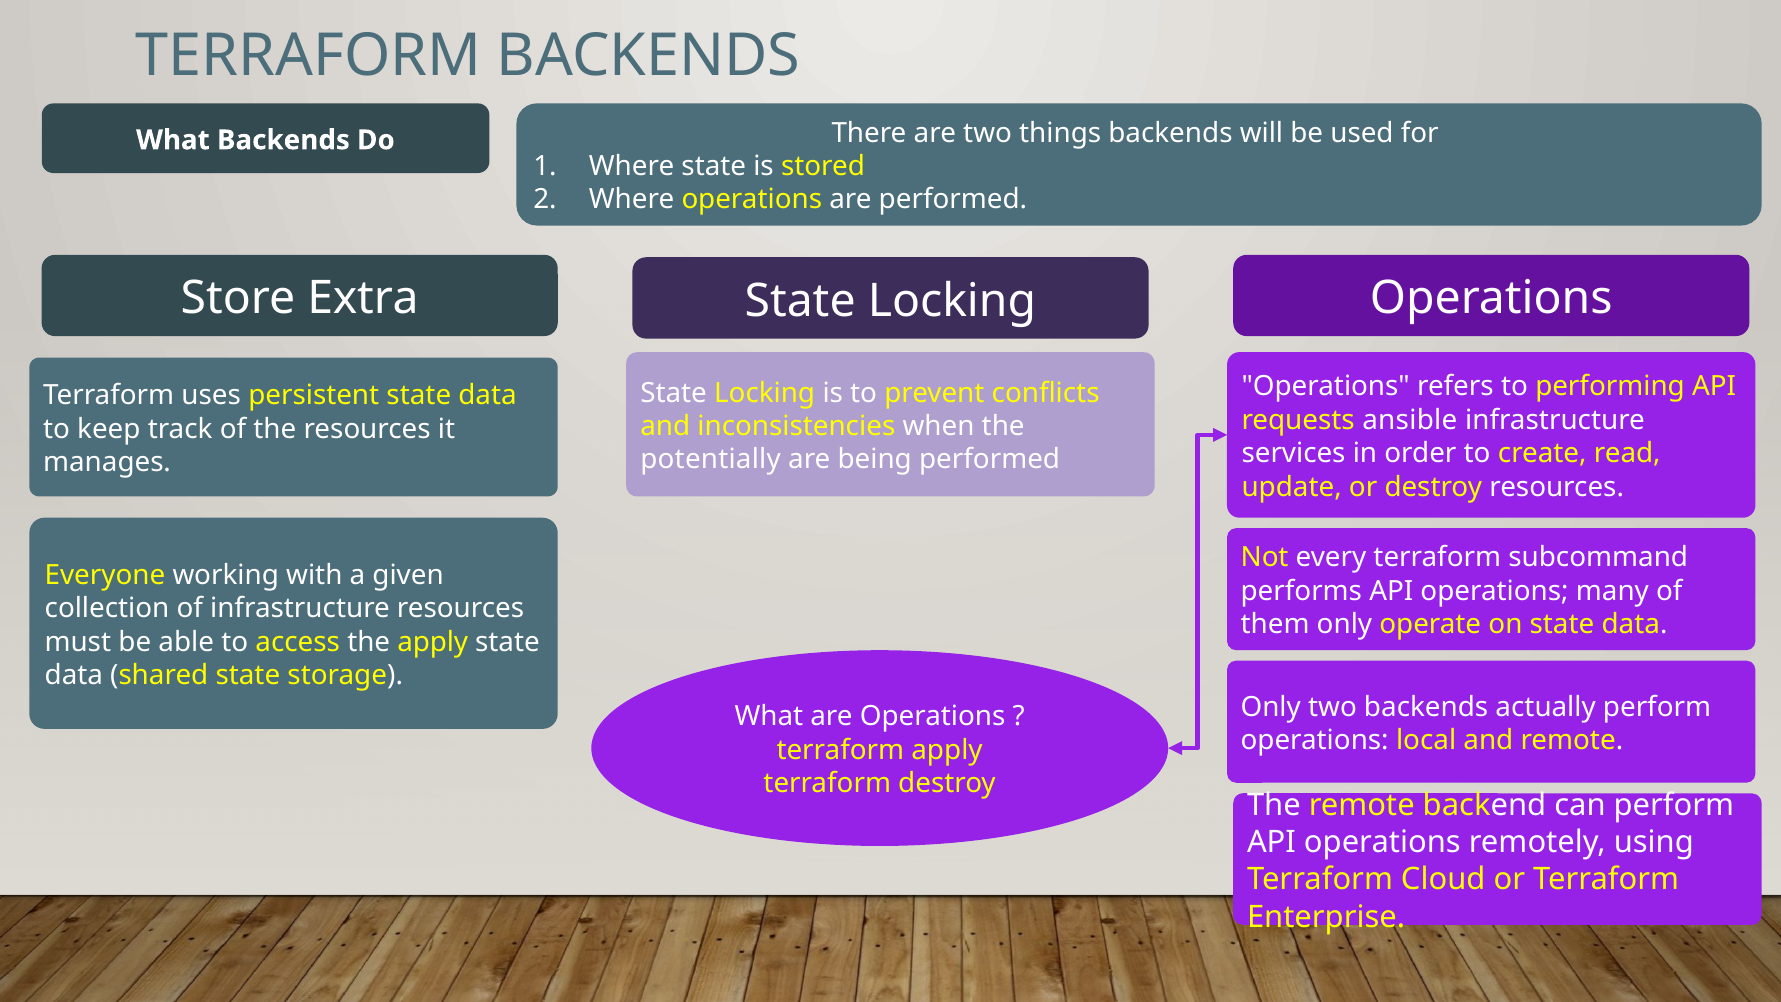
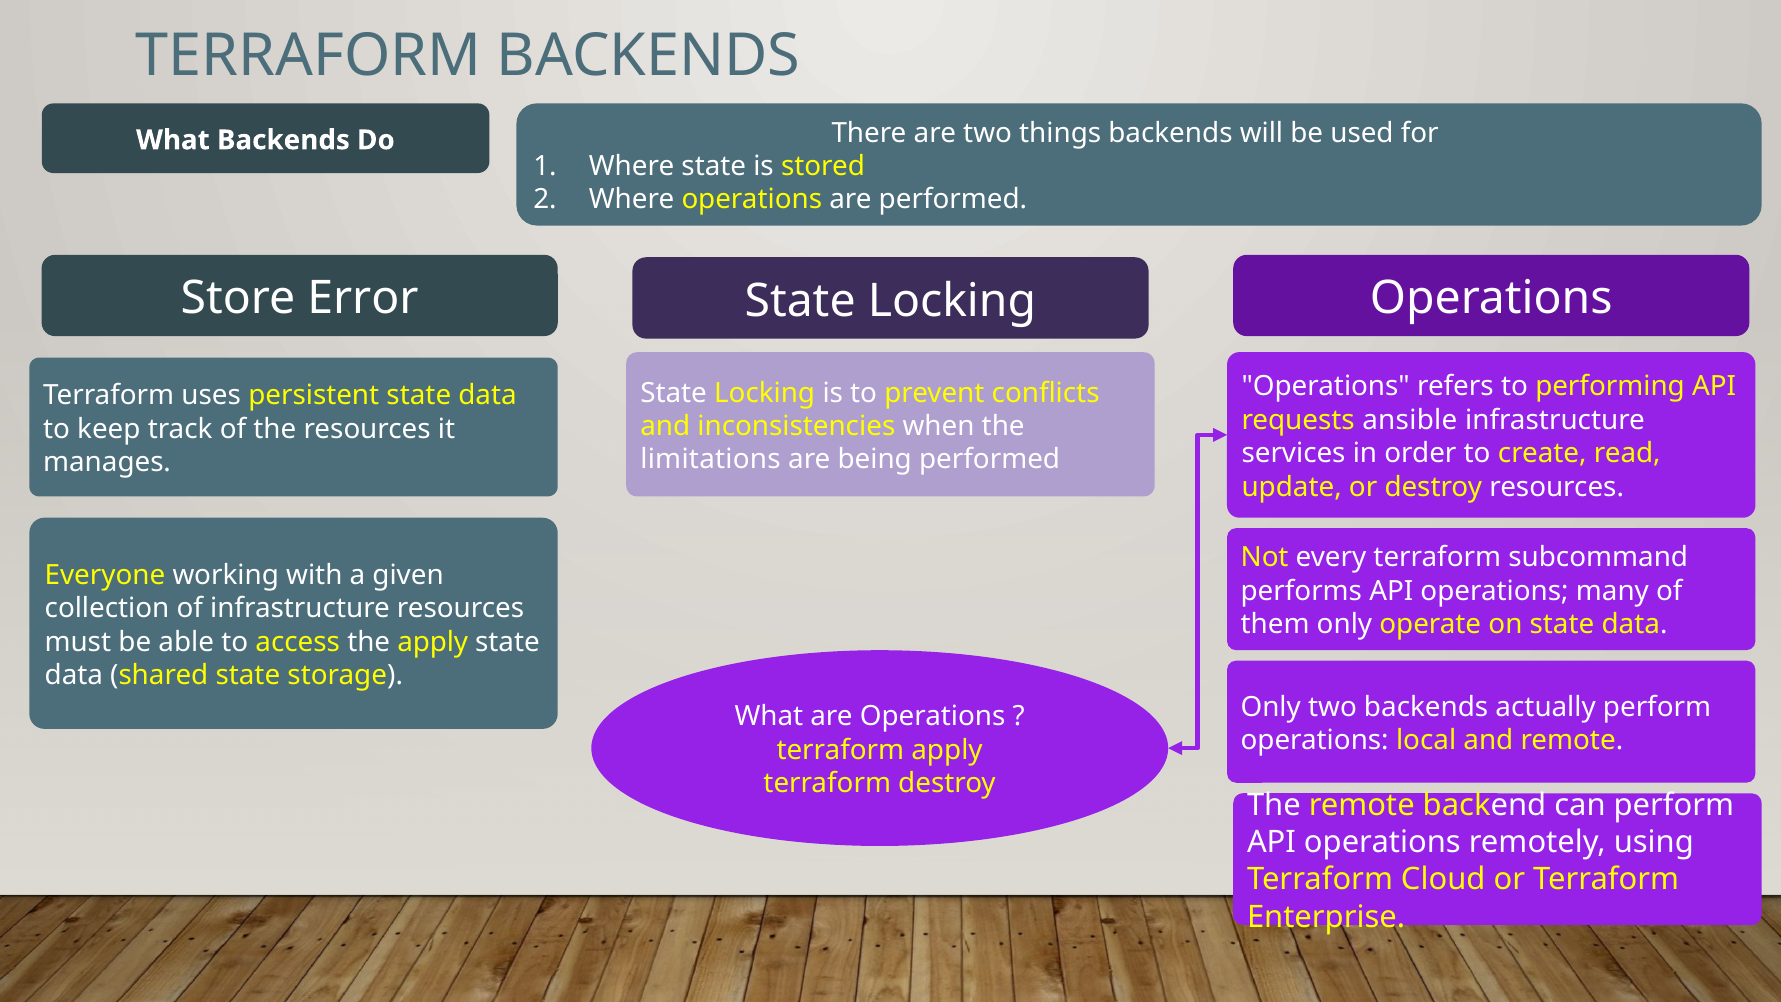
Extra: Extra -> Error (363, 299)
potentially: potentially -> limitations (711, 460)
